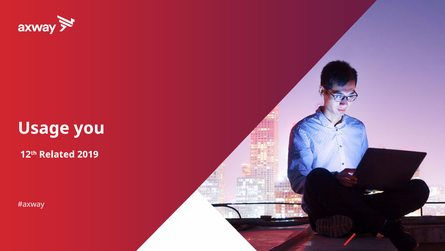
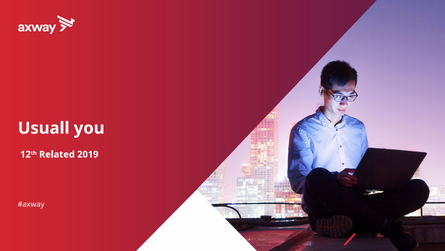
Usage: Usage -> Usuall (44, 128)
